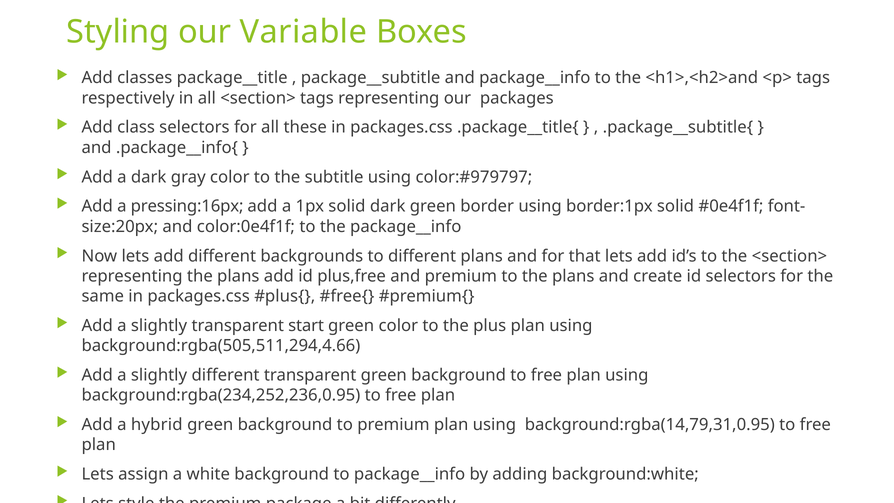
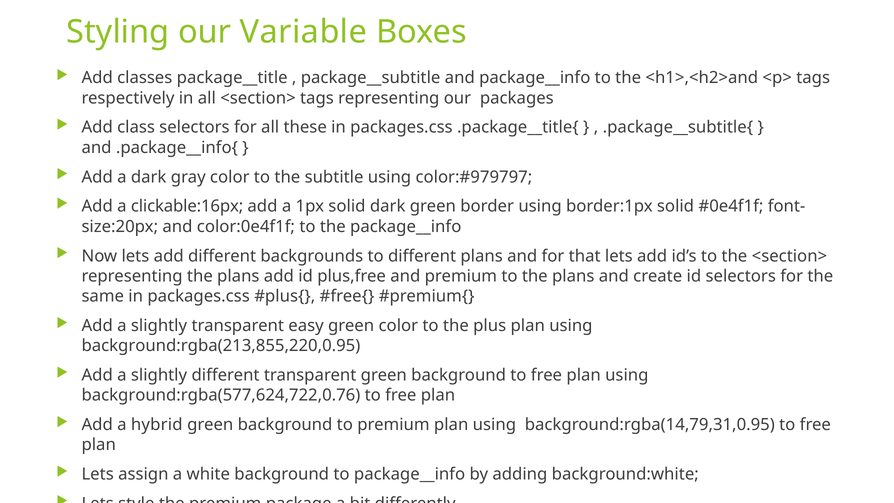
pressing:16px: pressing:16px -> clickable:16px (187, 206)
start: start -> easy (306, 326)
background:rgba(505,511,294,4.66: background:rgba(505,511,294,4.66 -> background:rgba(213,855,220,0.95 (221, 346)
background:rgba(234,252,236,0.95: background:rgba(234,252,236,0.95 -> background:rgba(577,624,722,0.76 (221, 395)
